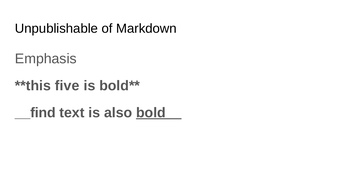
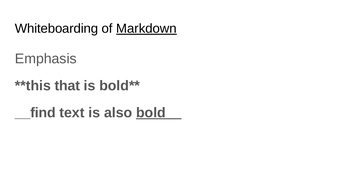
Unpublishable: Unpublishable -> Whiteboarding (57, 29)
Markdown underline: none -> present (146, 29)
five: five -> that (67, 86)
